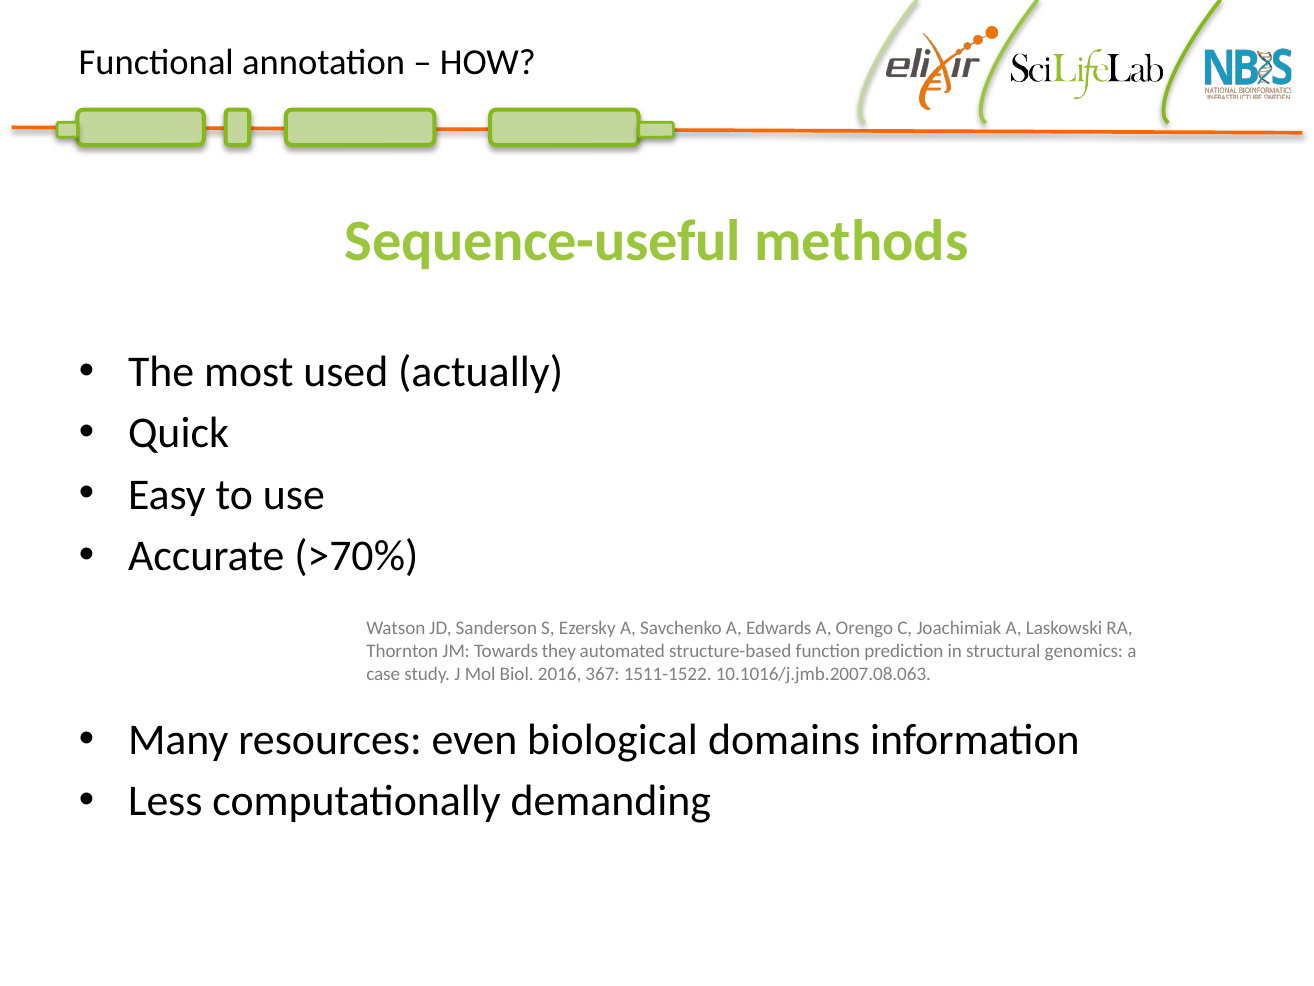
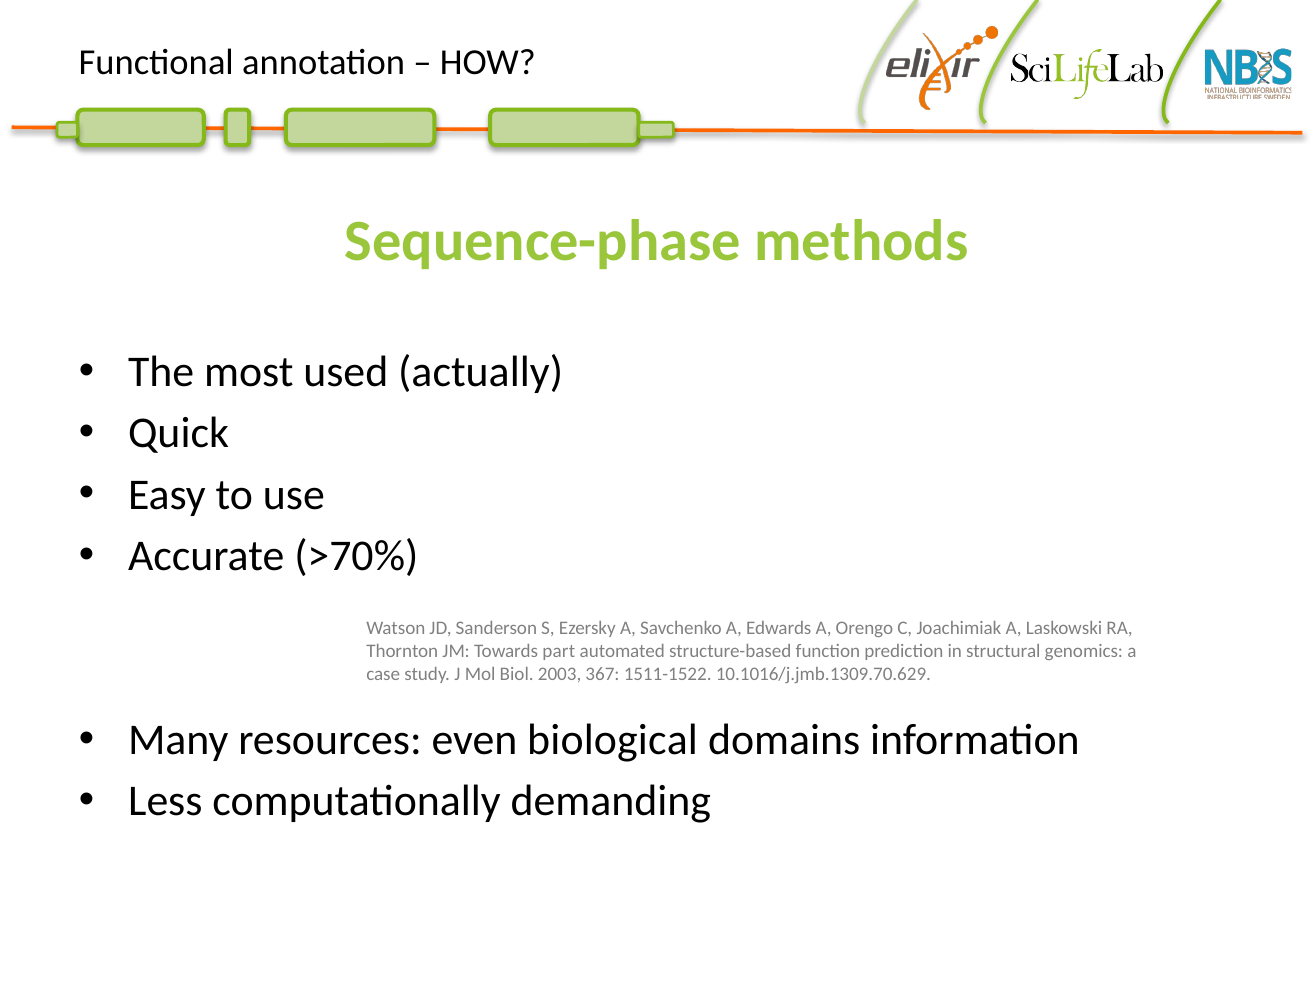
Sequence-useful: Sequence-useful -> Sequence-phase (543, 242)
they: they -> part (559, 650)
2016: 2016 -> 2003 (560, 673)
10.1016/j.jmb.2007.08.063: 10.1016/j.jmb.2007.08.063 -> 10.1016/j.jmb.1309.70.629 (823, 673)
